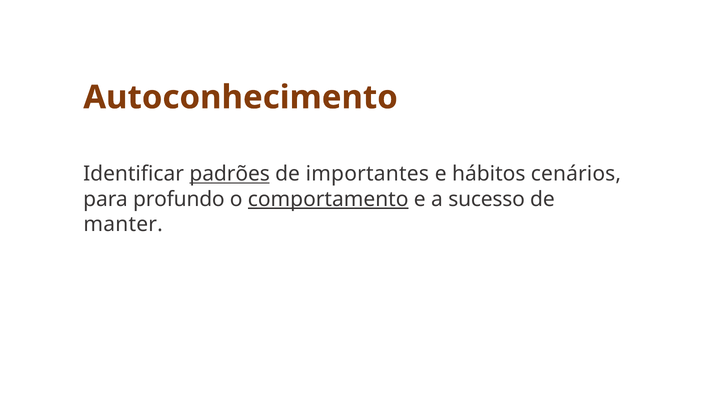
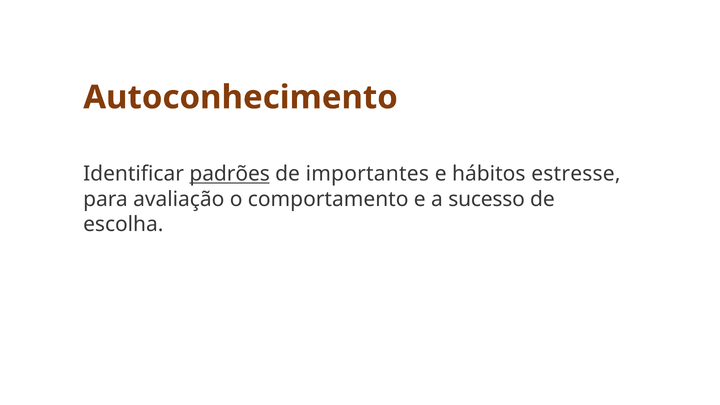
cenários: cenários -> estresse (576, 174)
profundo: profundo -> avaliação (179, 199)
comportamento underline: present -> none (328, 199)
manter: manter -> escolha (123, 224)
